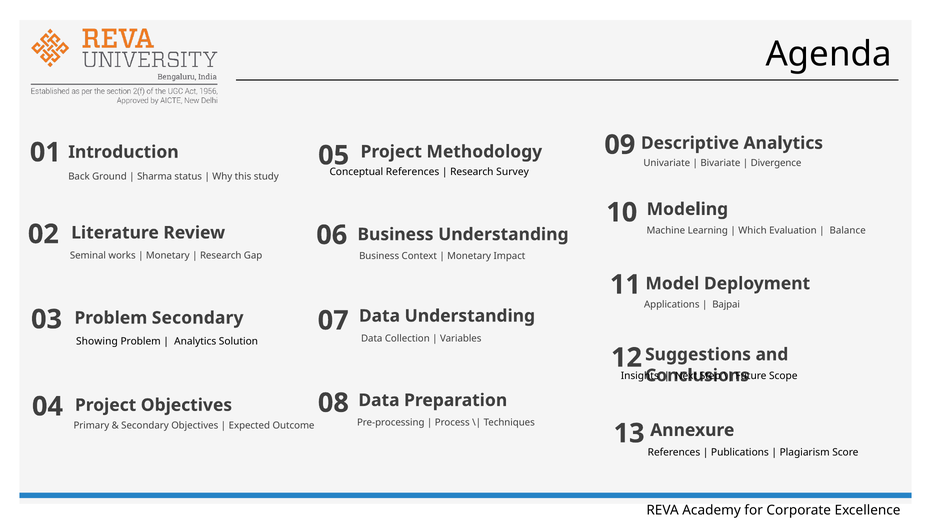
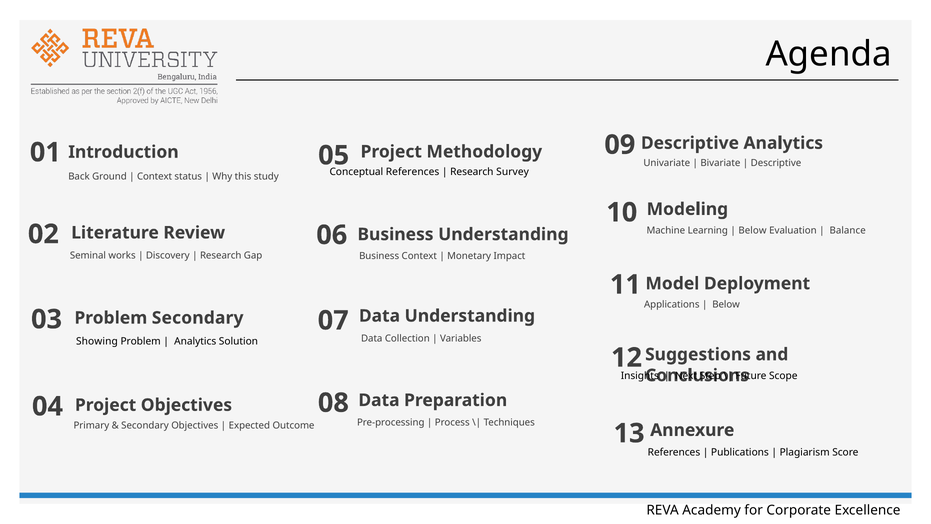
Divergence: Divergence -> Descriptive (776, 163)
Sharma: Sharma -> Context (155, 177)
Which: Which -> Below (752, 230)
Monetary: Monetary -> Discovery (168, 256)
Bajpai: Bajpai -> Below (726, 304)
